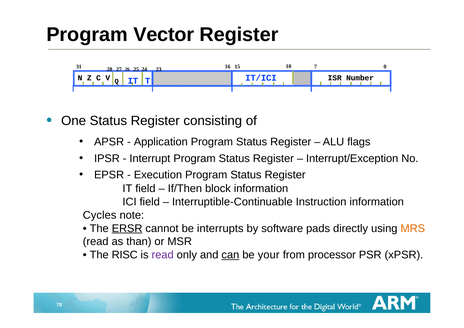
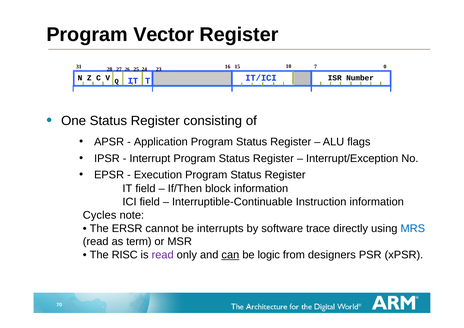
ERSR underline: present -> none (127, 228)
pads: pads -> trace (318, 228)
MRS colour: orange -> blue (413, 228)
than: than -> term (139, 242)
your: your -> logic (269, 255)
processor: processor -> designers (332, 255)
